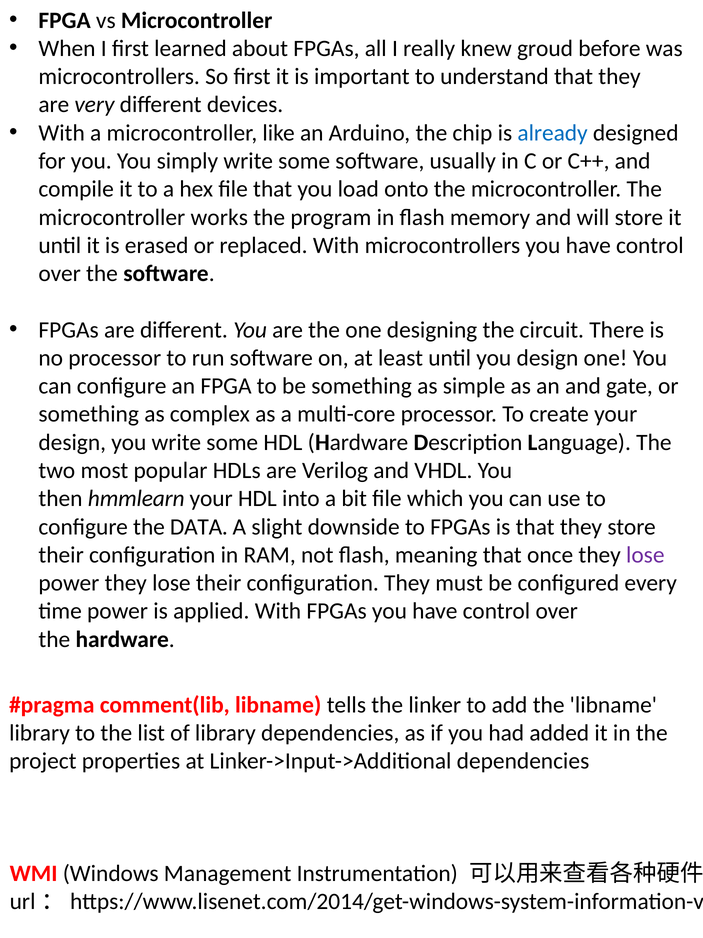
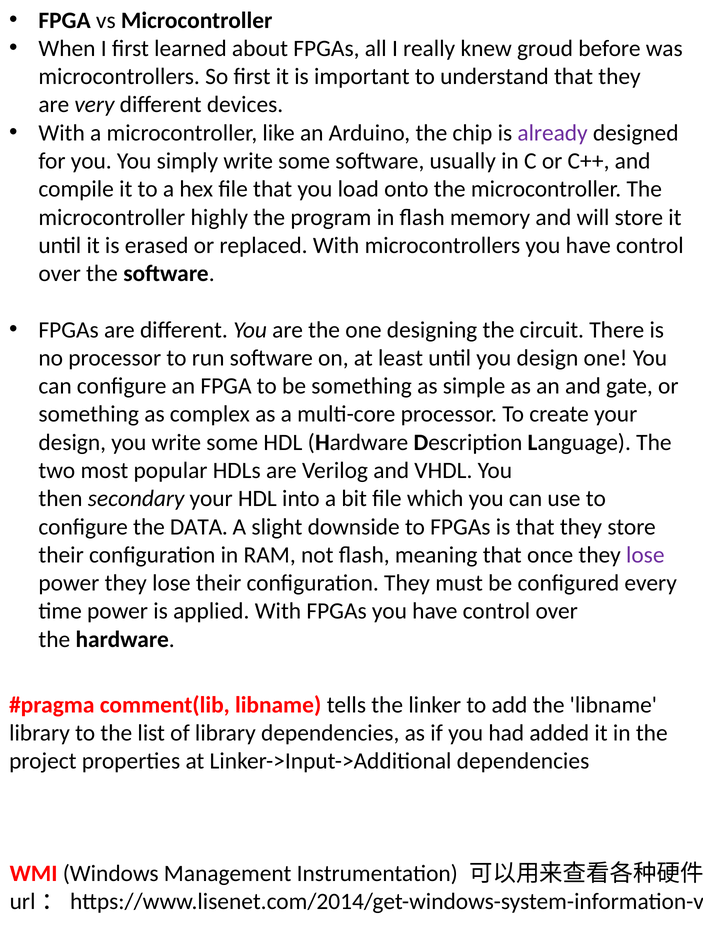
already colour: blue -> purple (553, 133)
works: works -> highly (219, 217)
hmmlearn: hmmlearn -> secondary (136, 498)
